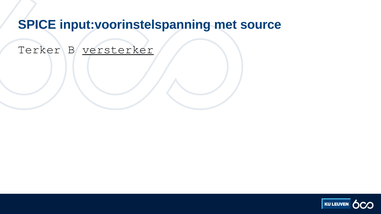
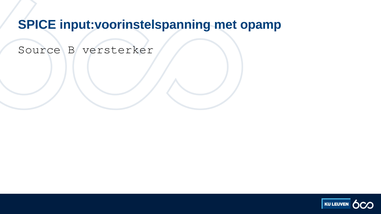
source: source -> opamp (261, 25)
Terker: Terker -> Source (39, 50)
versterker underline: present -> none (118, 50)
